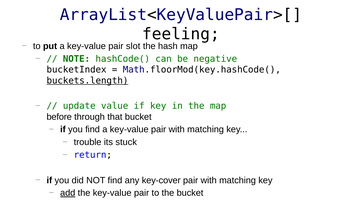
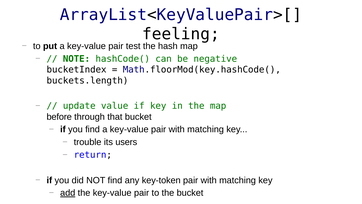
slot: slot -> test (133, 46)
buckets.length underline: present -> none (87, 80)
stuck: stuck -> users (126, 142)
key-cover: key-cover -> key-token (161, 180)
